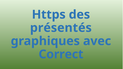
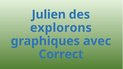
Https: Https -> Julien (49, 15)
présentés: présentés -> explorons (61, 28)
